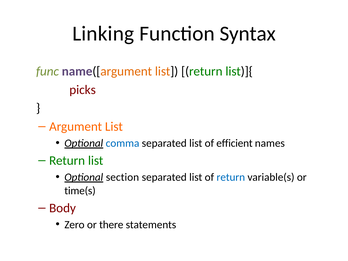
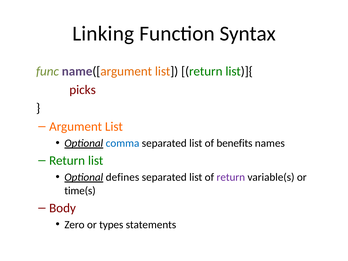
efficient: efficient -> benefits (234, 143)
section: section -> defines (122, 177)
return colour: blue -> purple (231, 177)
there: there -> types (111, 225)
